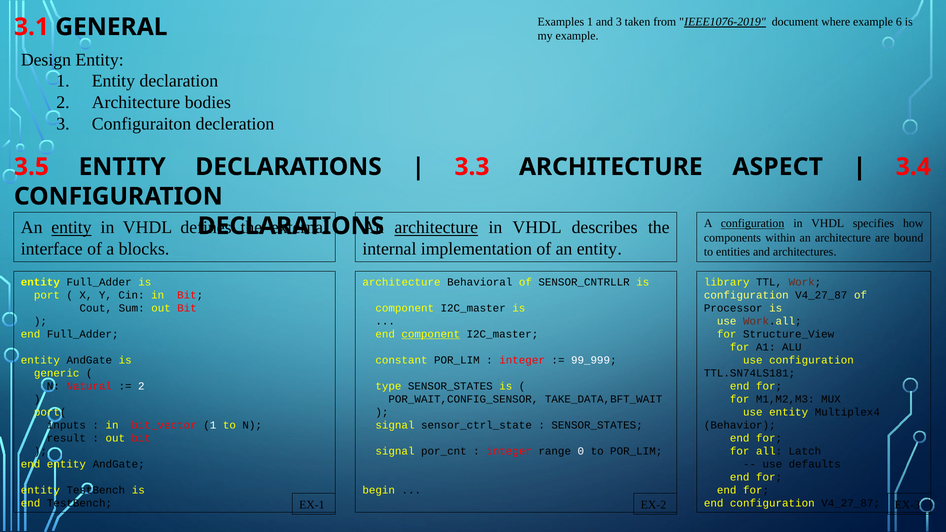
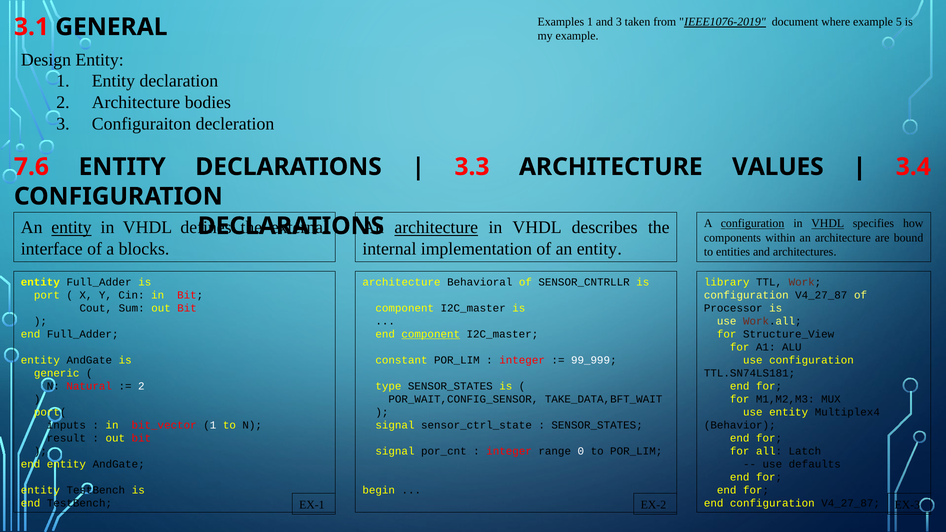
6: 6 -> 5 (899, 22)
3.5: 3.5 -> 7.6 (31, 167)
ASPECT: ASPECT -> VALUES (778, 167)
VHDL underline: none -> present (828, 224)
